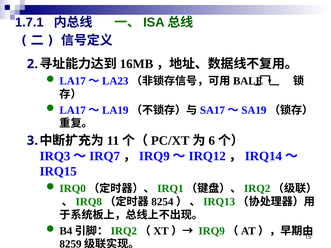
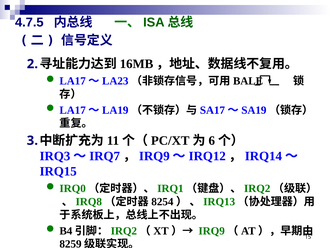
1.7.1: 1.7.1 -> 4.7.5 (29, 22)
